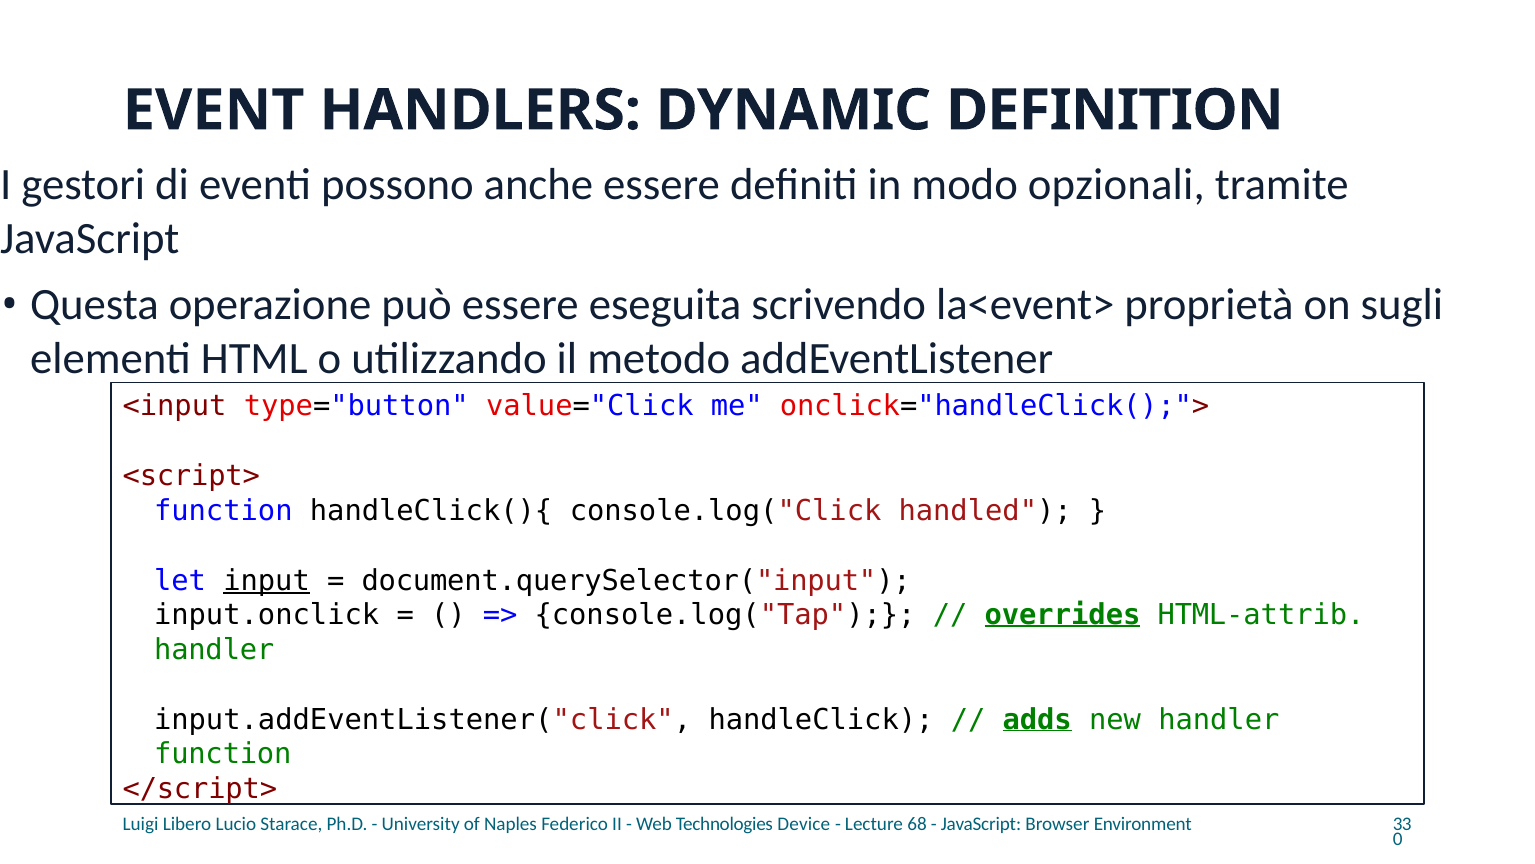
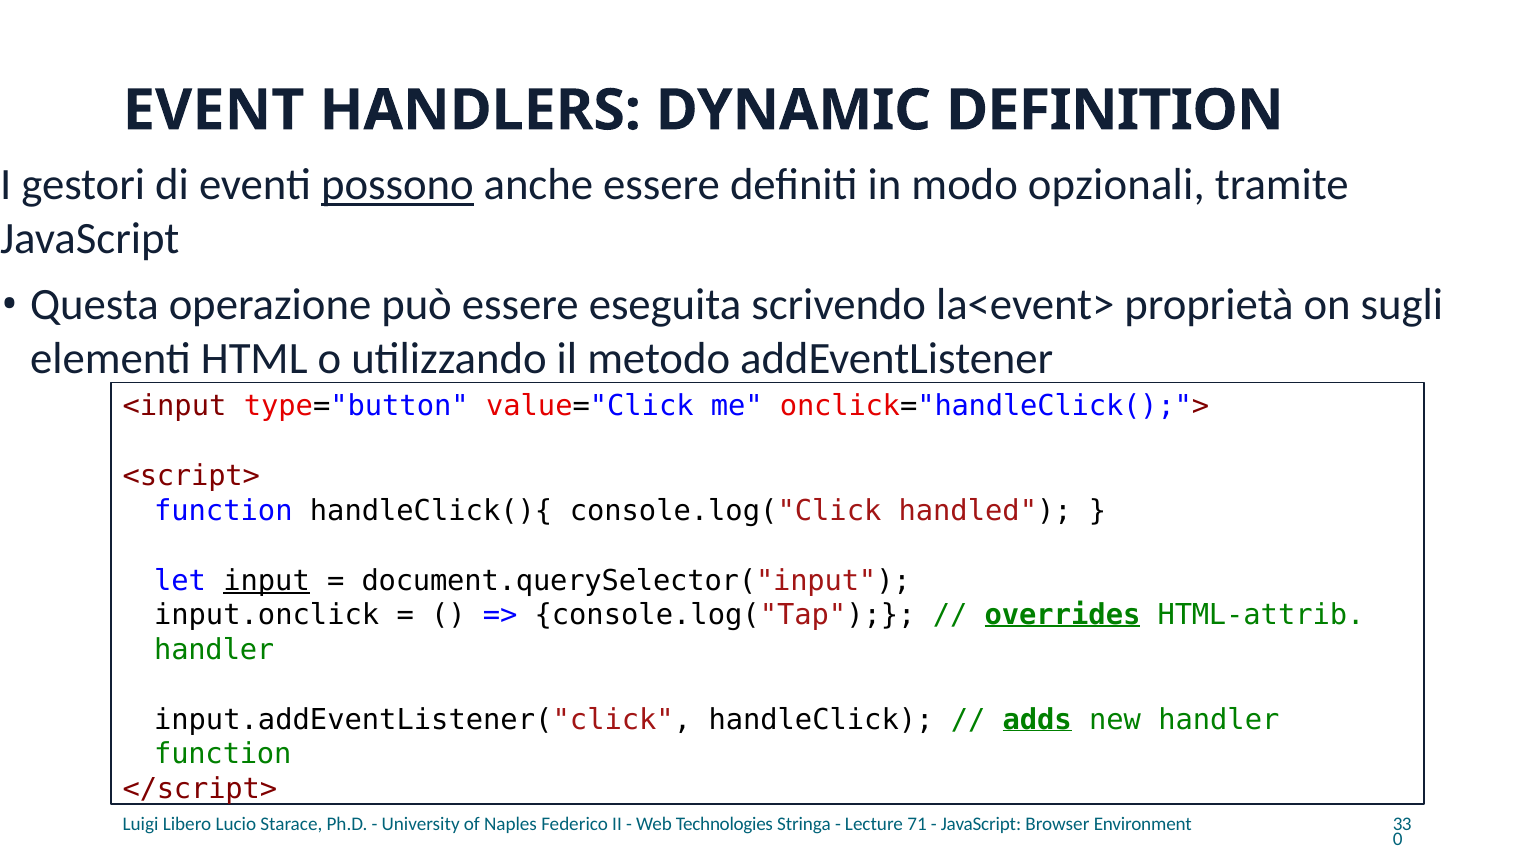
possono underline: none -> present (397, 185)
Device: Device -> Stringa (804, 824)
68: 68 -> 71 (917, 824)
